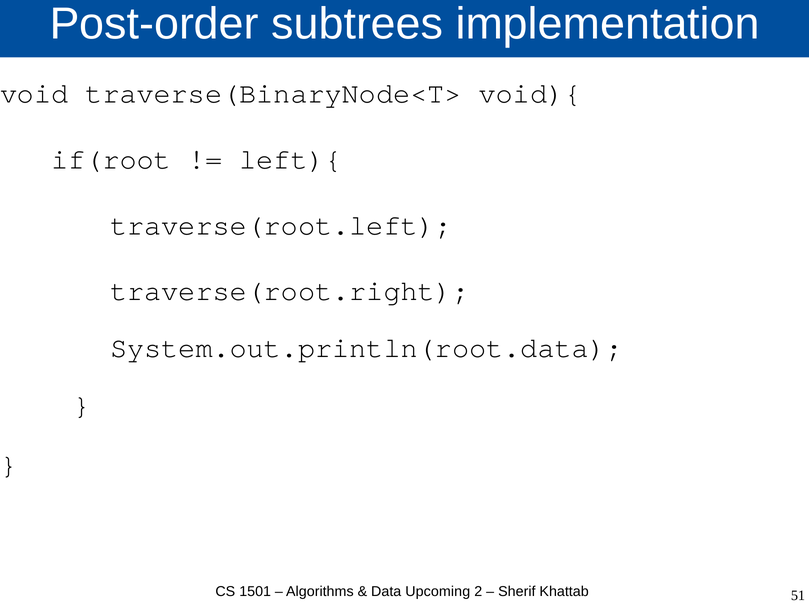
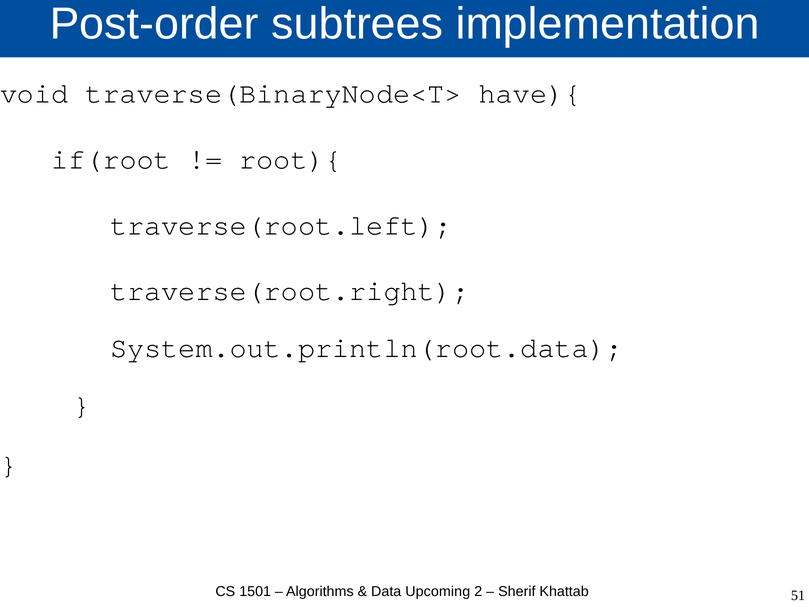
void){: void){ -> have){ (530, 94)
left){: left){ -> root){ (291, 159)
